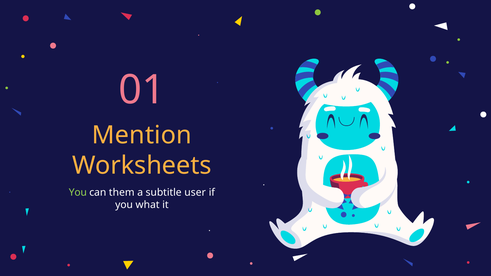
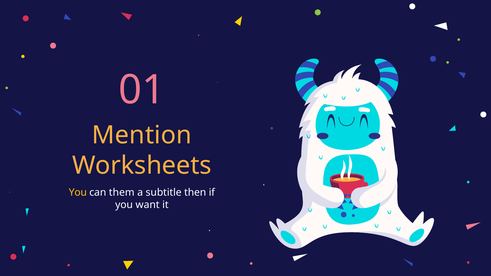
You colour: light green -> yellow (78, 193)
user: user -> then (195, 193)
what: what -> want (148, 205)
